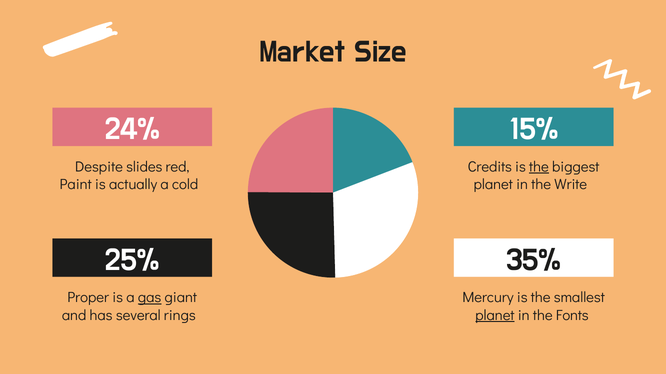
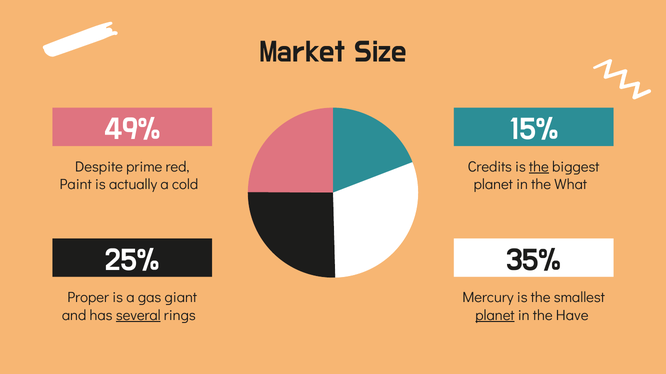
24%: 24% -> 49% (132, 129)
slides: slides -> prime (144, 167)
Write: Write -> What (571, 185)
gas underline: present -> none (150, 298)
several underline: none -> present (138, 316)
Fonts: Fonts -> Have (572, 316)
